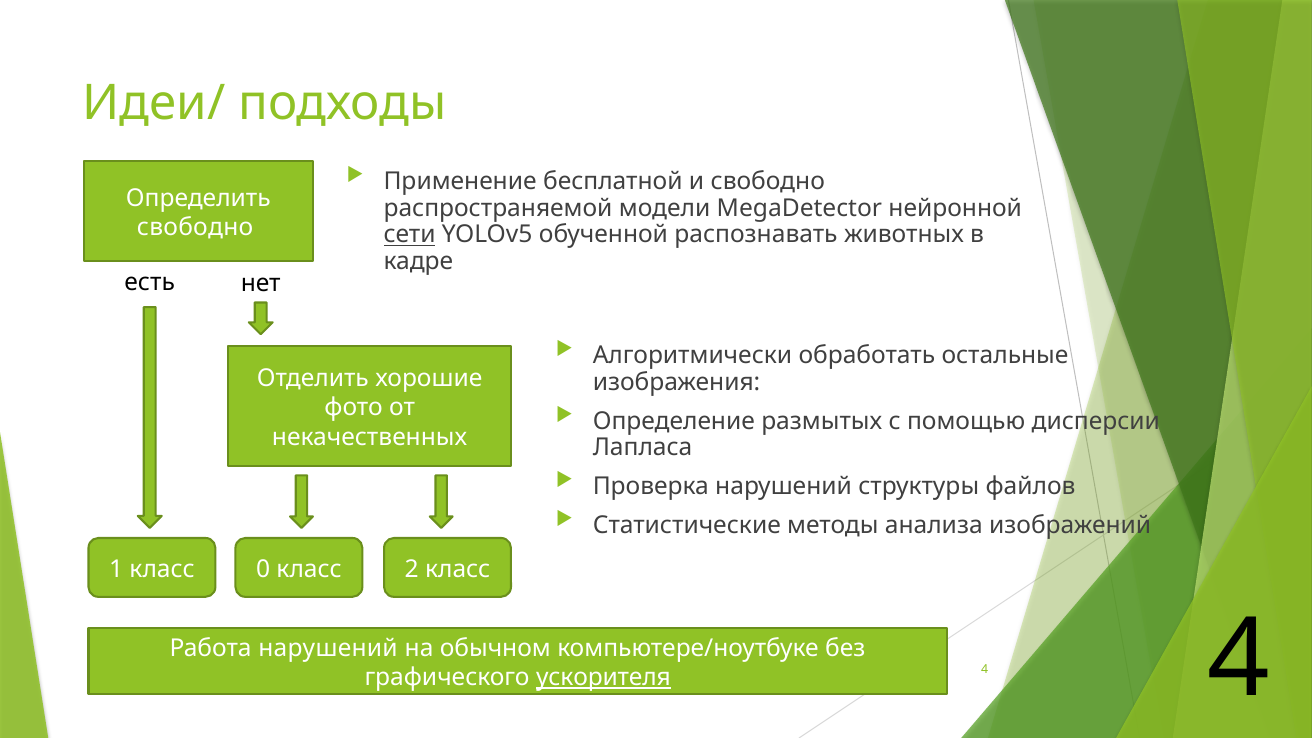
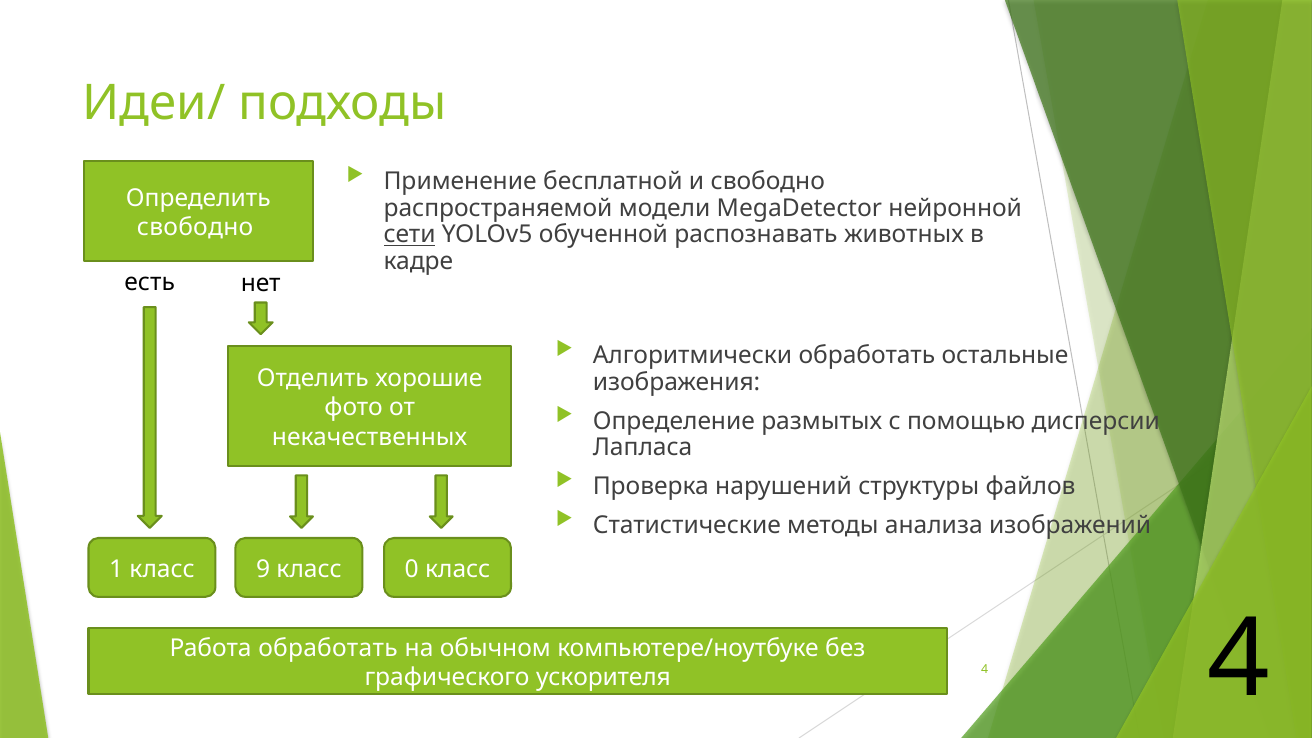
0: 0 -> 9 (263, 569)
2: 2 -> 0 (412, 569)
Работа нарушений: нарушений -> обработать (328, 648)
ускорителя underline: present -> none (603, 678)
